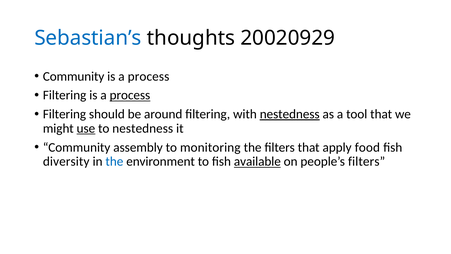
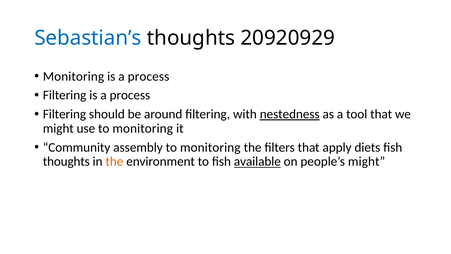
20020929: 20020929 -> 20920929 (288, 38)
Community: Community -> Monitoring (73, 76)
process underline: present -> none (130, 95)
use underline: present -> none (86, 128)
nestedness: nestedness -> monitoring (143, 128)
food: food -> diets (367, 147)
diversity: diversity -> thoughts (66, 161)
the colour: blue -> orange (114, 161)
people’s filters: filters -> might (367, 161)
